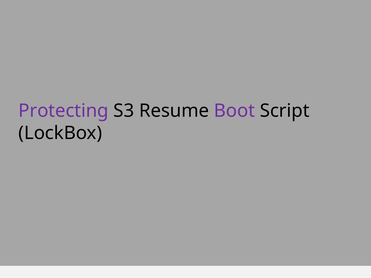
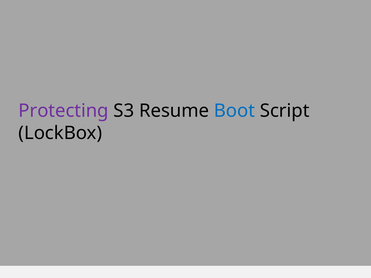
Boot colour: purple -> blue (235, 111)
